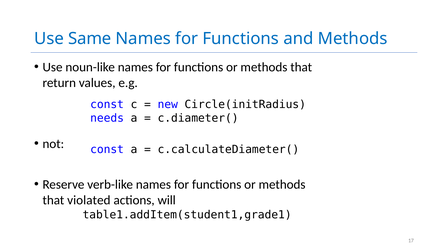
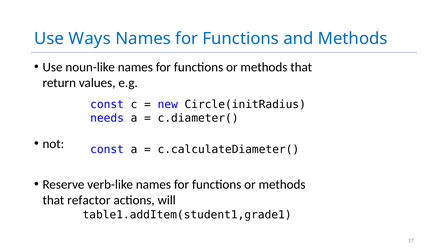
Same: Same -> Ways (90, 39)
violated: violated -> refactor (89, 200)
